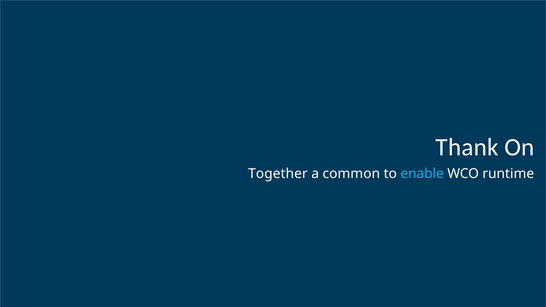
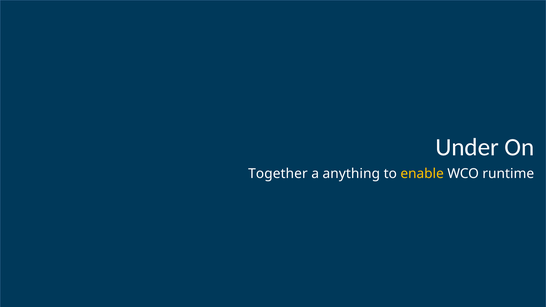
Thank: Thank -> Under (467, 147)
common: common -> anything (351, 174)
enable colour: light blue -> yellow (422, 174)
